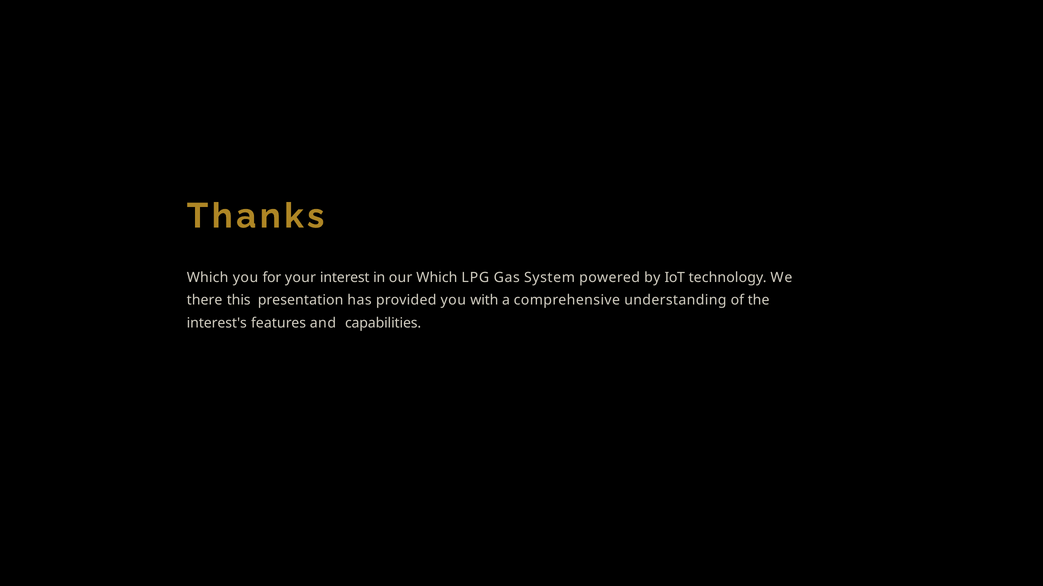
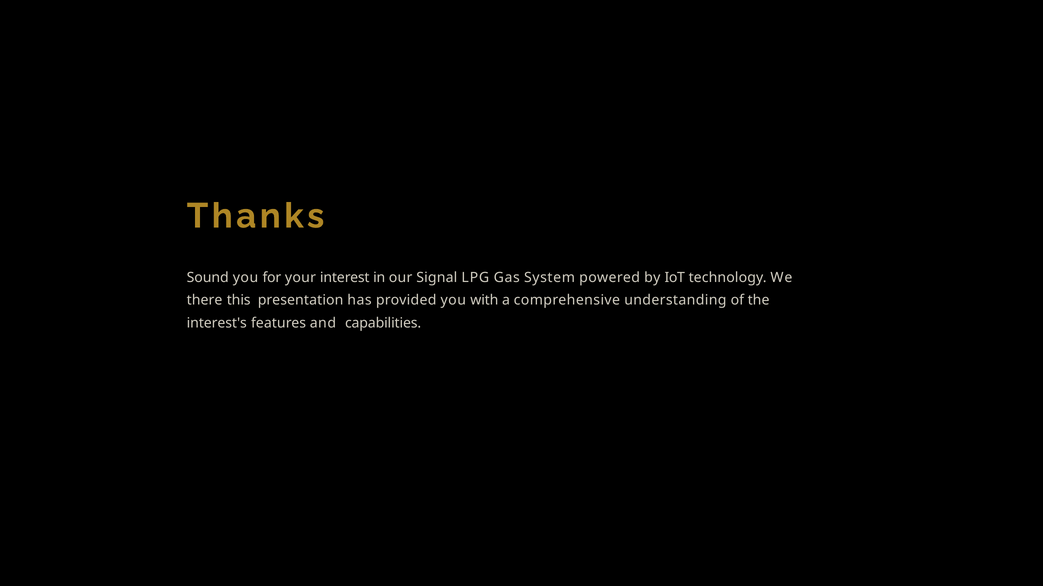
Which: Which -> Sound (208, 278)
our Which: Which -> Signal (437, 278)
